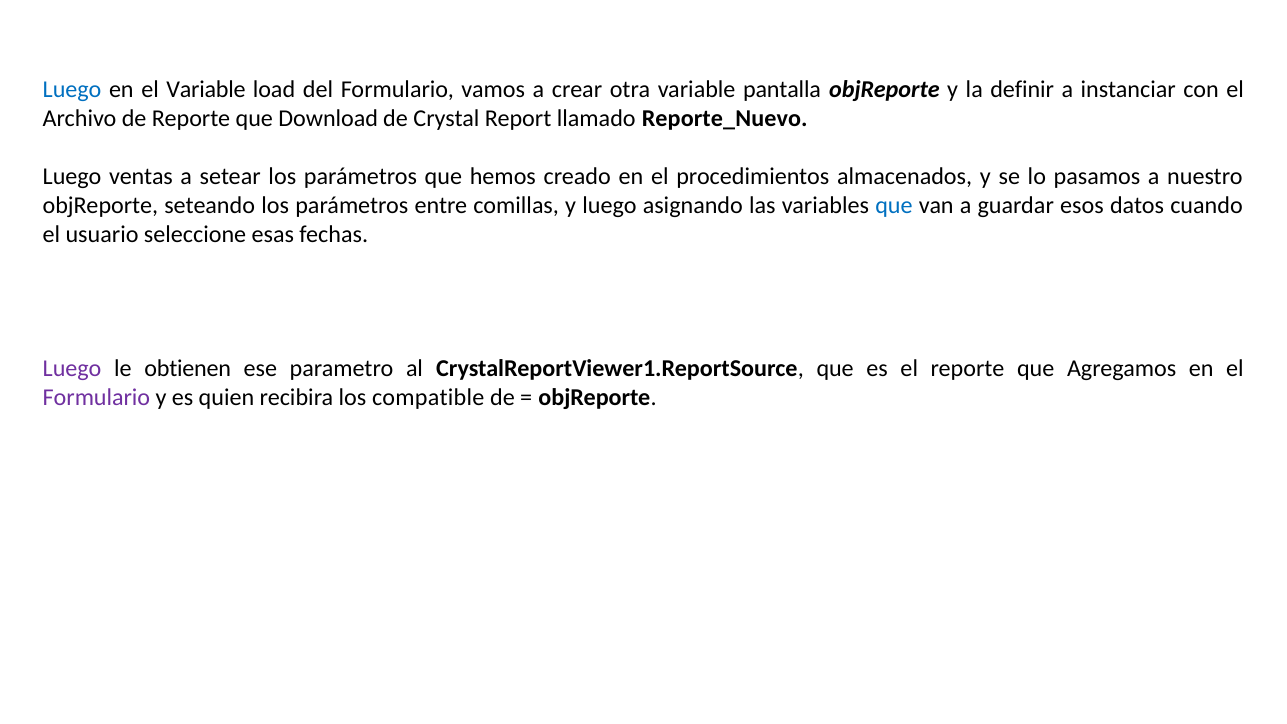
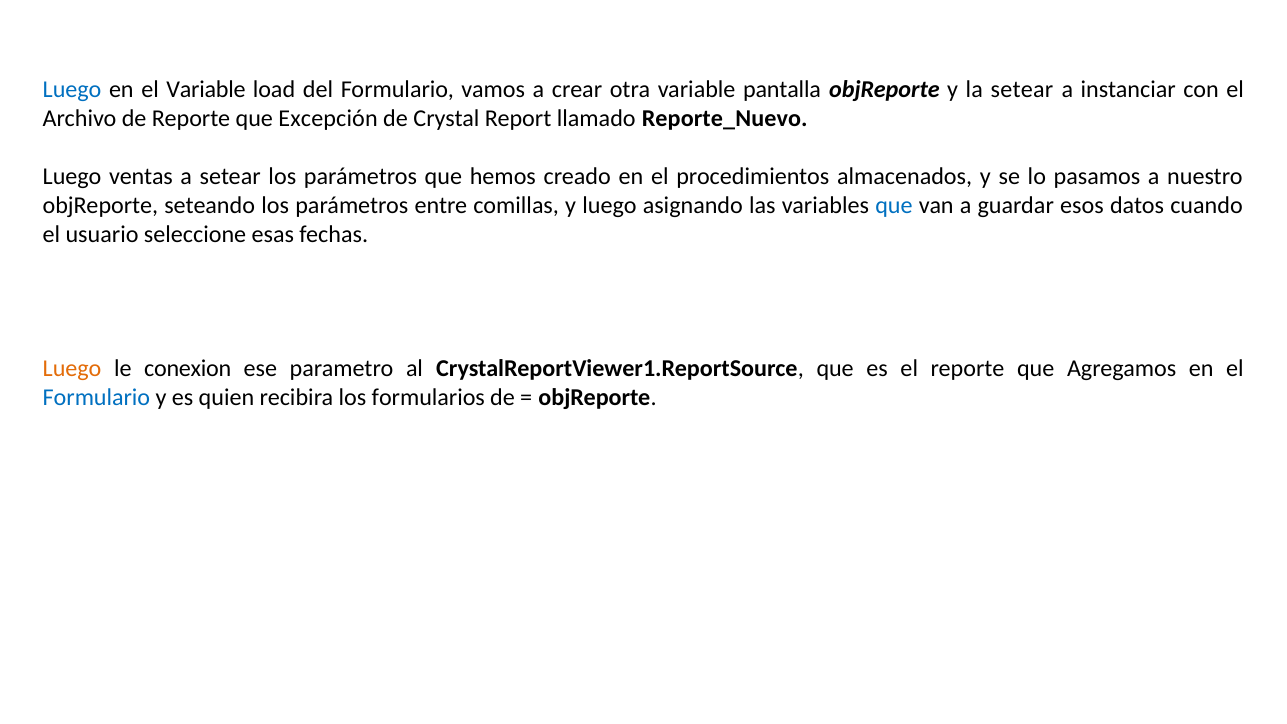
la definir: definir -> setear (1022, 90)
Download: Download -> Excepción (328, 119)
Luego colour: purple -> orange (72, 368)
obtienen: obtienen -> conexion (188, 368)
Formulario colour: purple -> blue (96, 397)
compatible: compatible -> formularios (428, 397)
